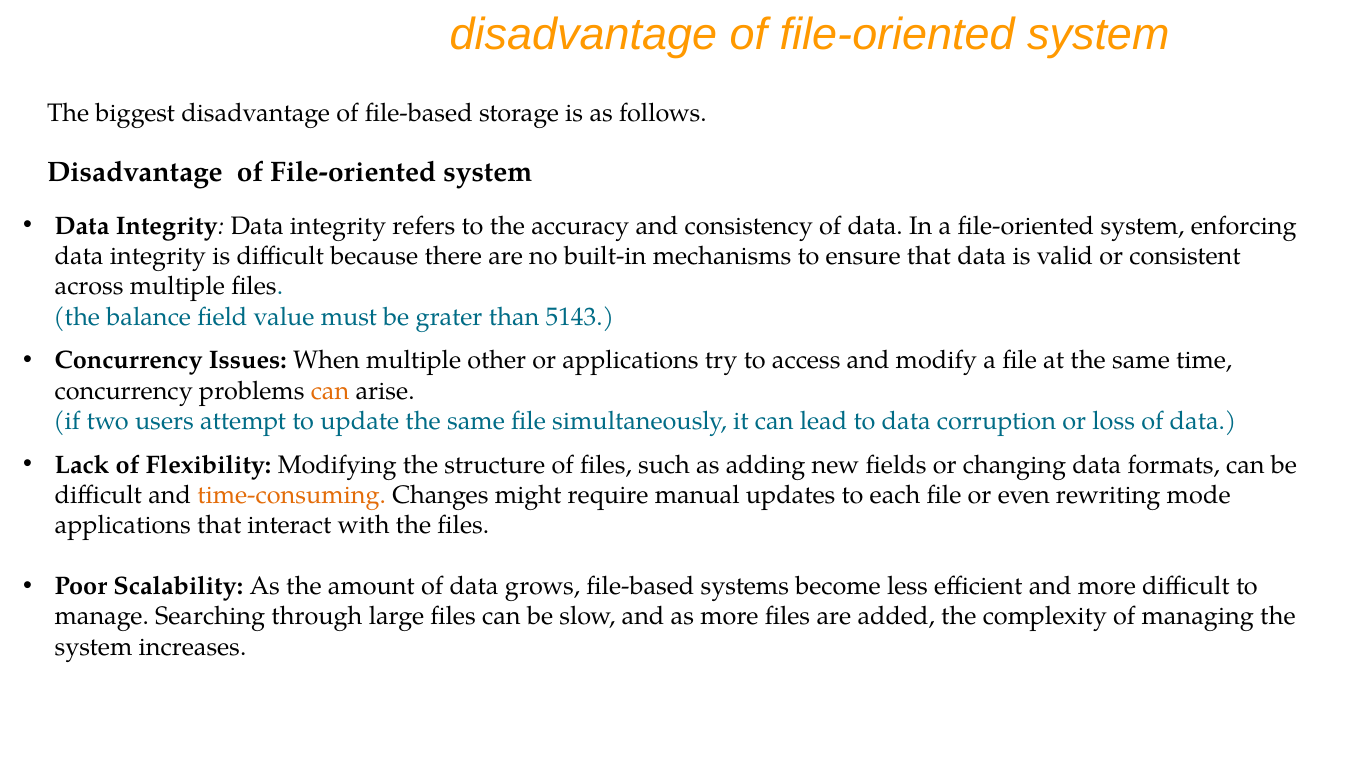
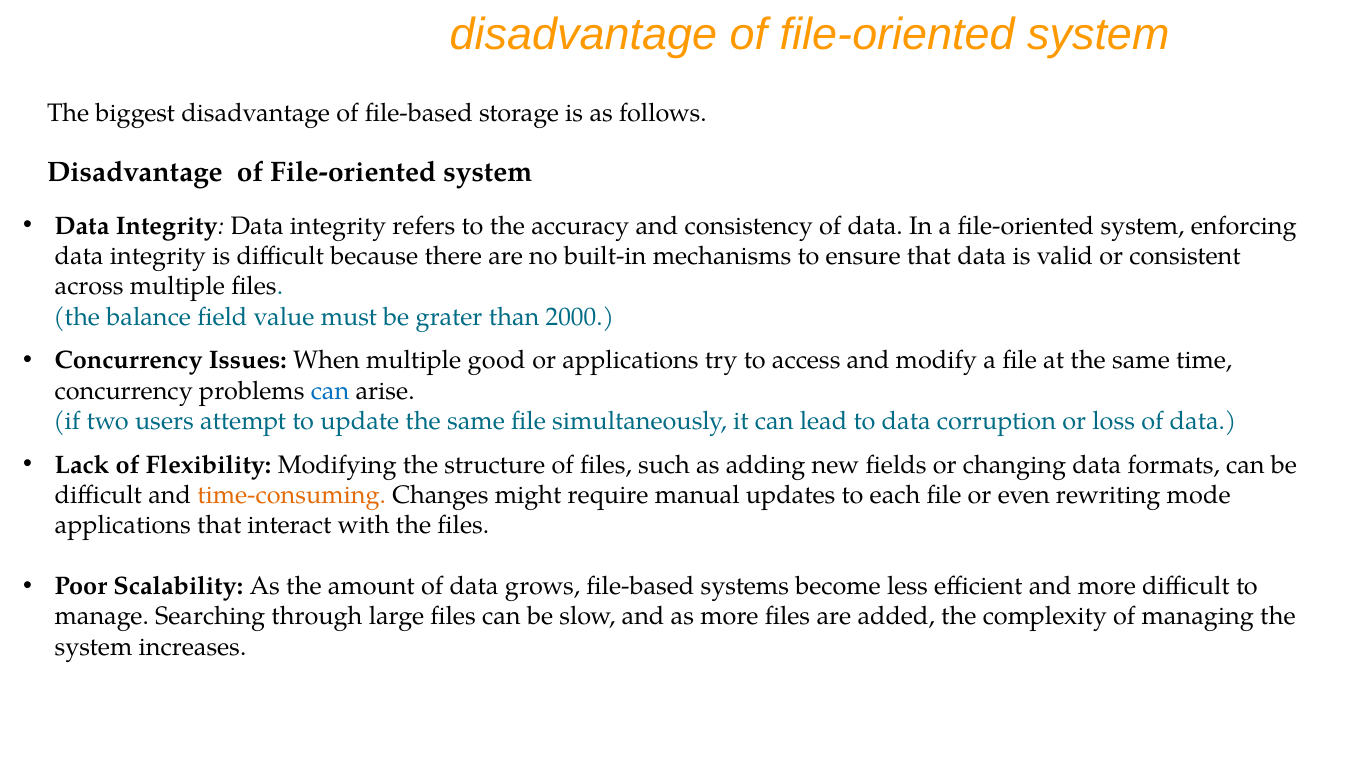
5143: 5143 -> 2000 (580, 317)
other: other -> good (497, 361)
can colour: orange -> blue (330, 391)
